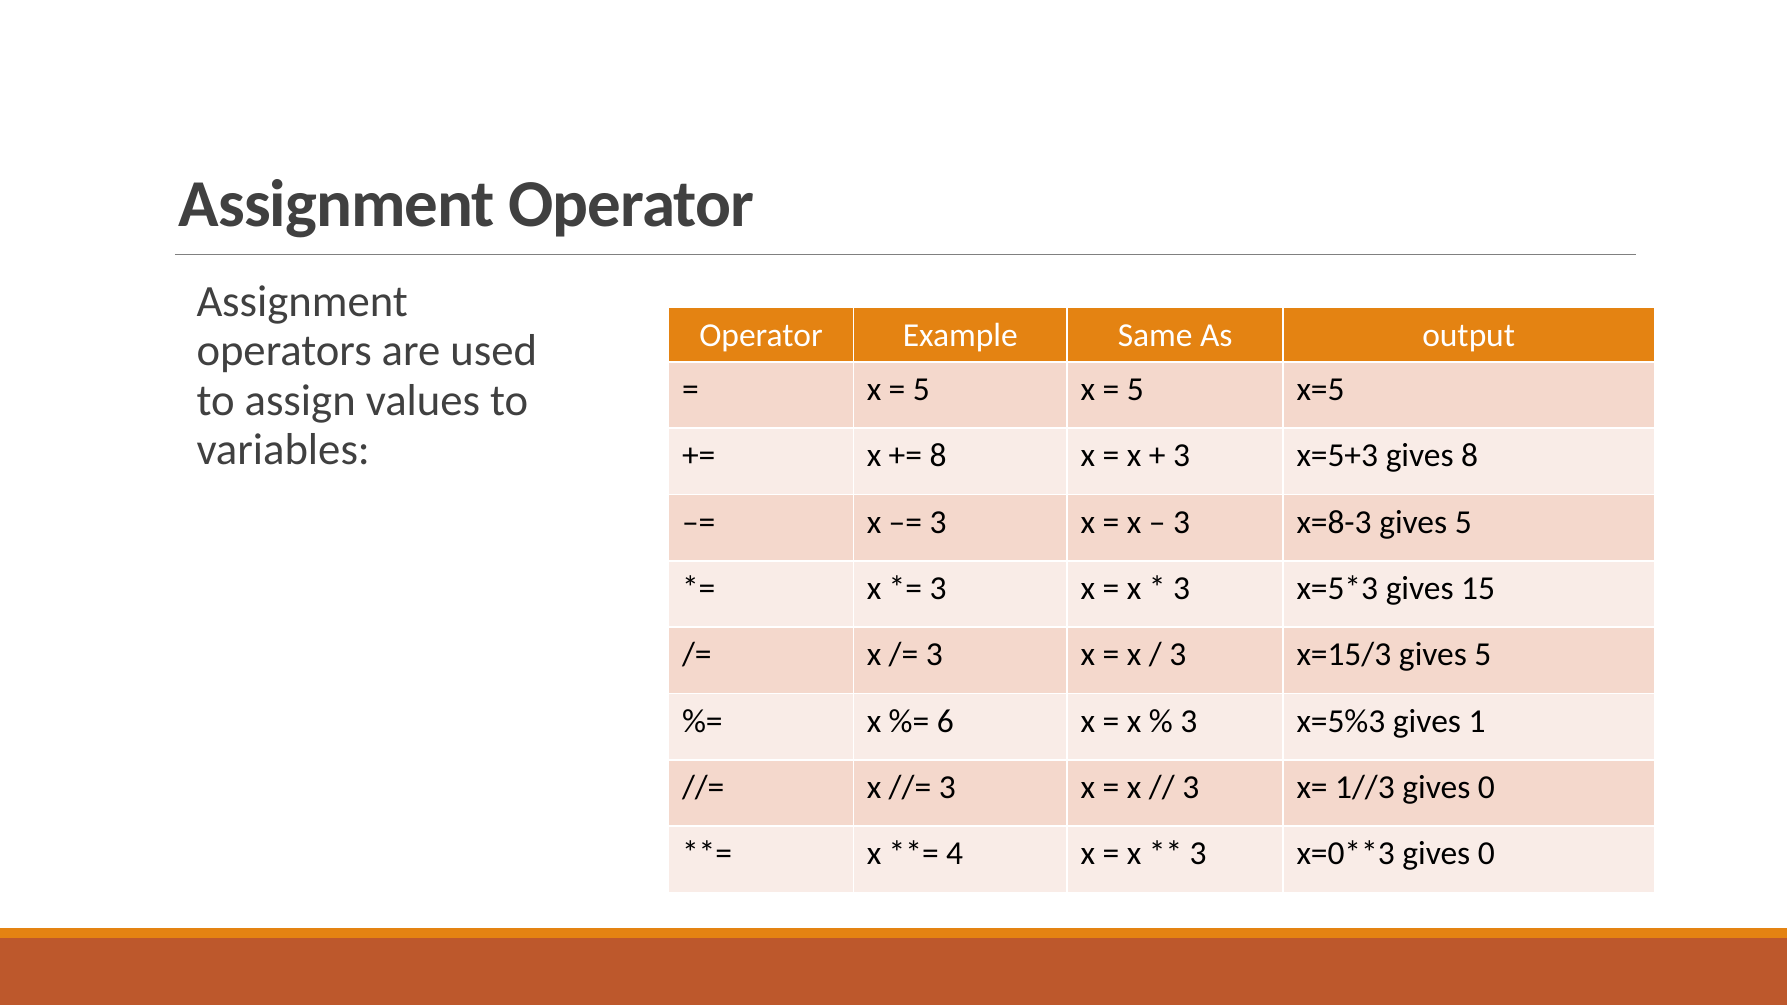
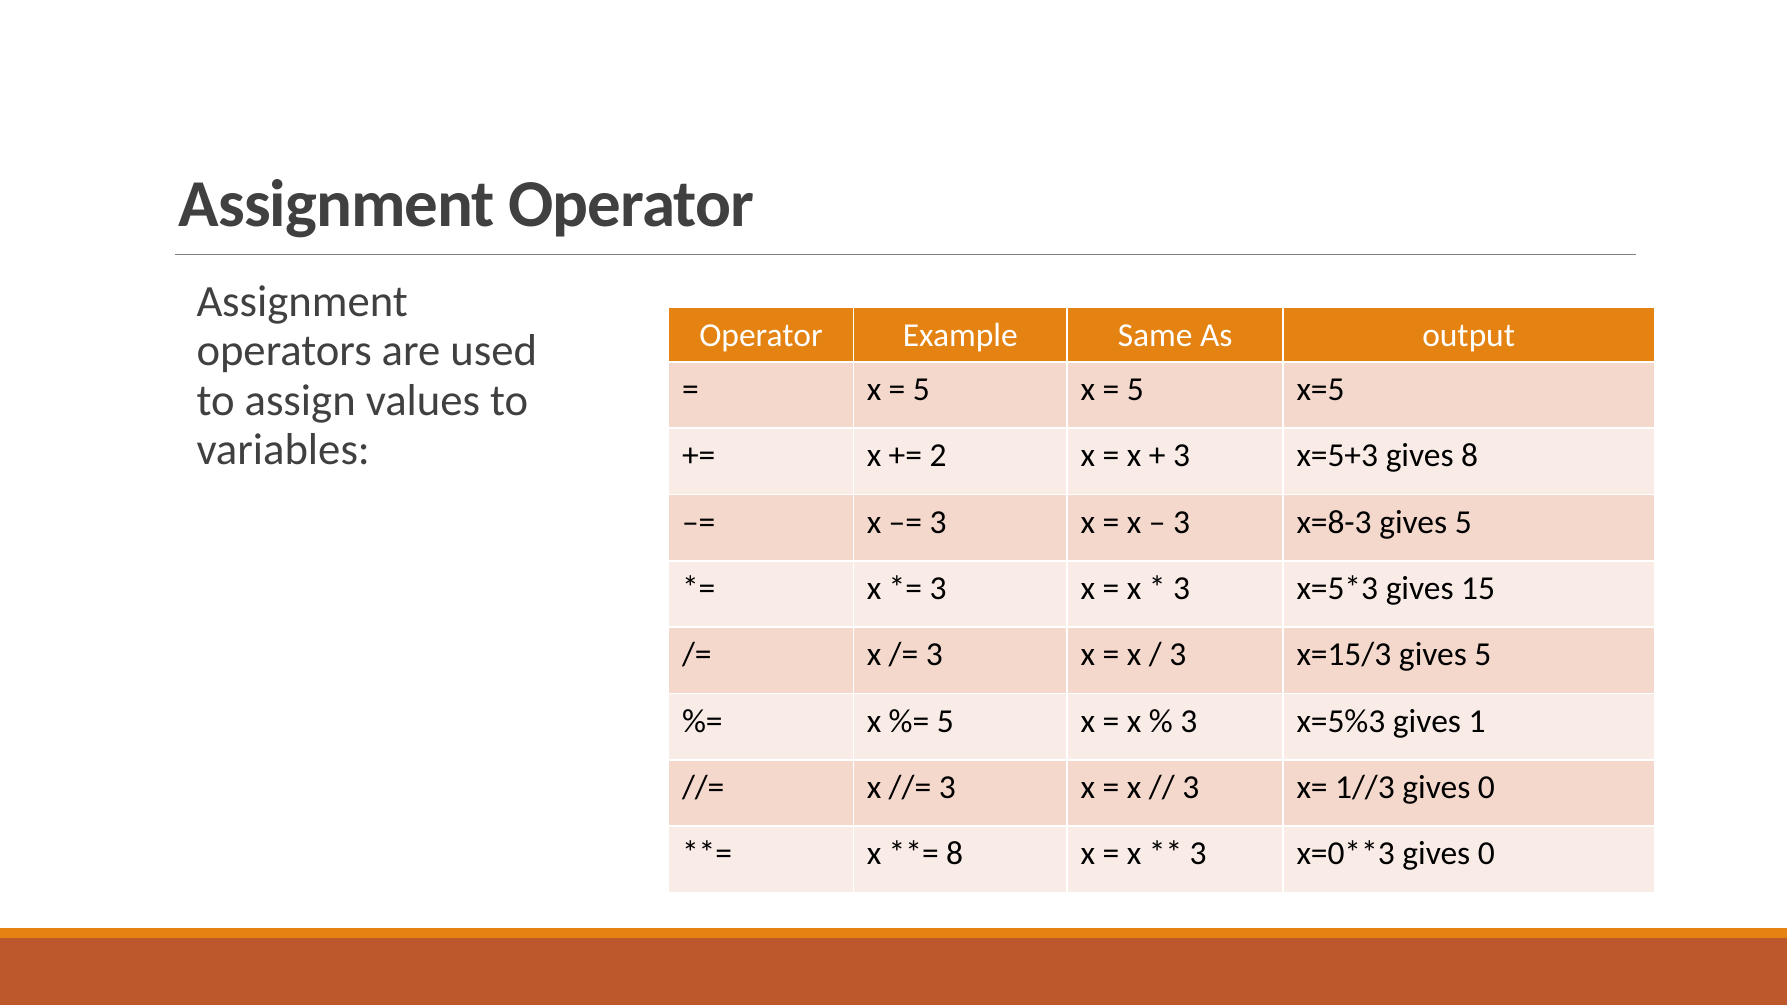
8: 8 -> 2 (938, 456)
6: 6 -> 5 (945, 721)
4: 4 -> 8 (955, 854)
